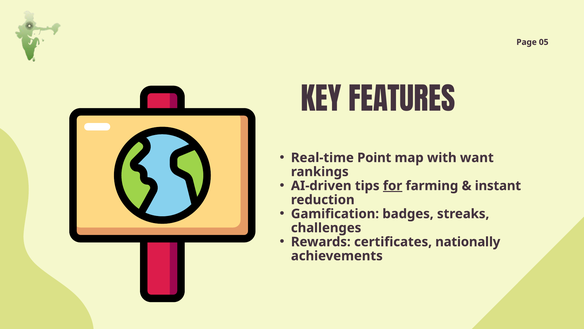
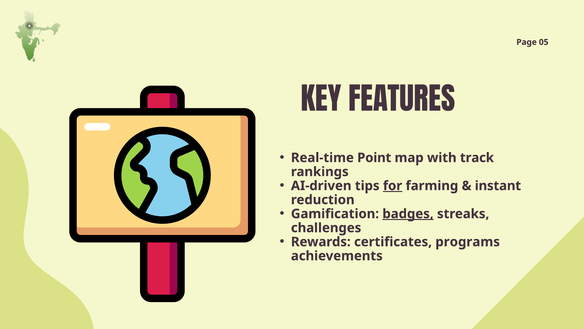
want: want -> track (477, 158)
badges underline: none -> present (408, 214)
nationally: nationally -> programs (468, 242)
